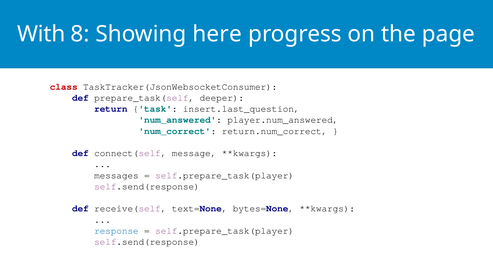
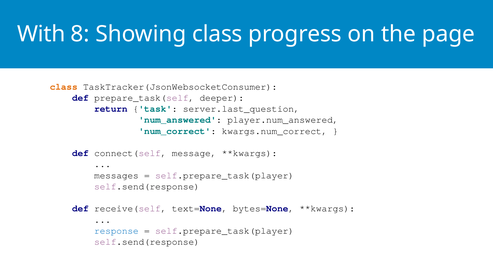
Showing here: here -> class (217, 34)
class colour: red -> orange (64, 87)
insert.last_question: insert.last_question -> server.last_question (241, 109)
return.num_correct: return.num_correct -> kwargs.num_correct (274, 131)
